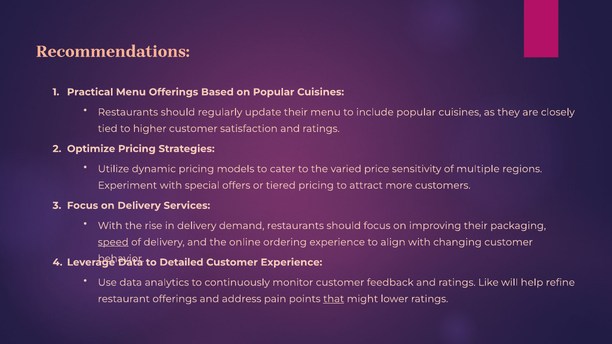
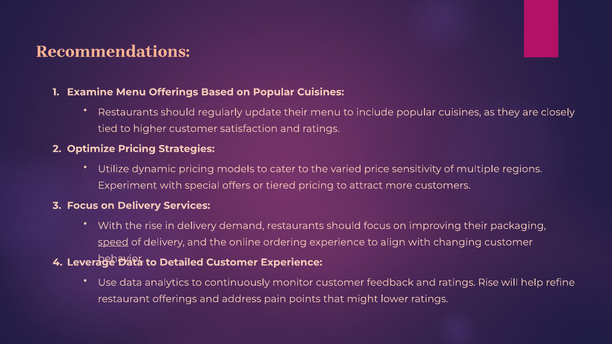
Practical: Practical -> Examine (90, 92)
ratings Like: Like -> Rise (488, 283)
that underline: present -> none (334, 299)
